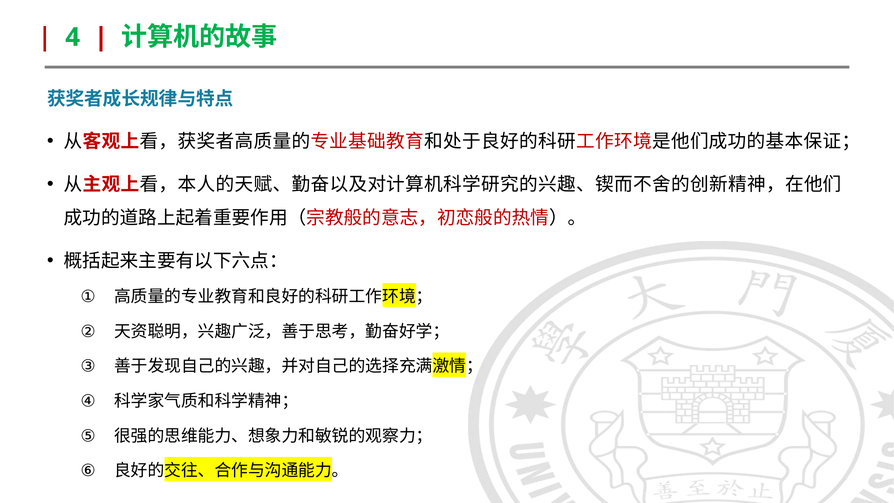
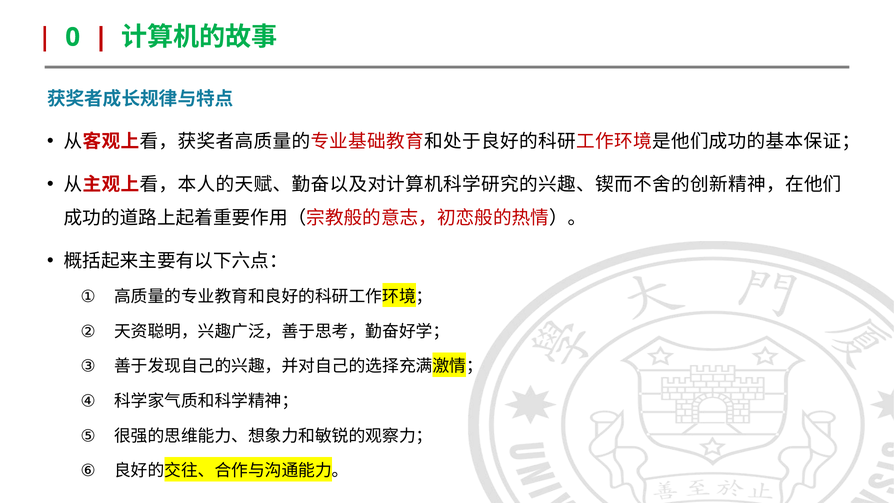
4: 4 -> 0 (73, 37)
